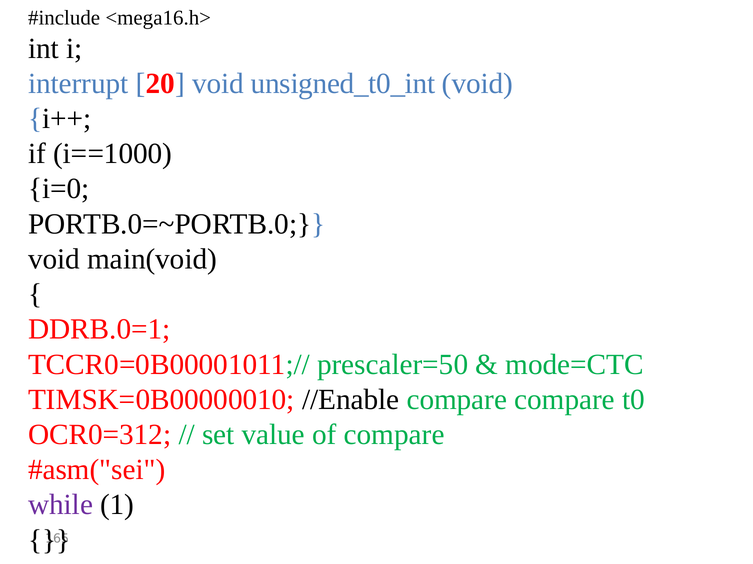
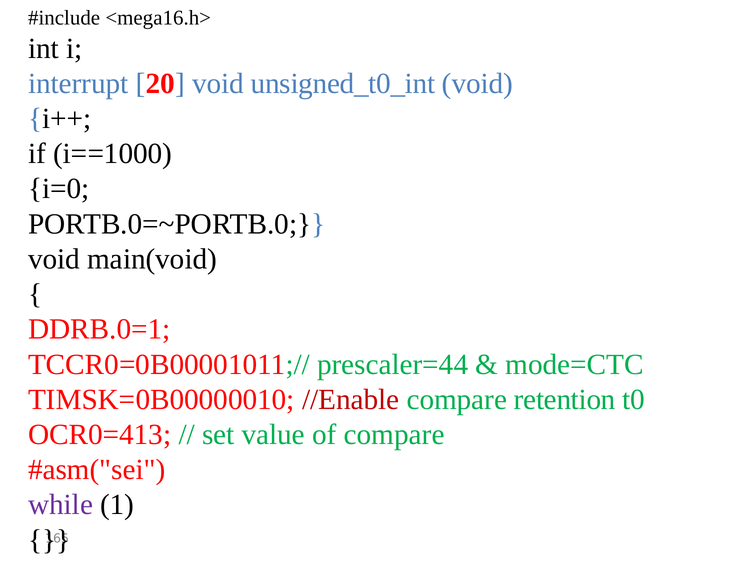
prescaler=50: prescaler=50 -> prescaler=44 (393, 365)
//Enable colour: black -> red (351, 400)
compare compare: compare -> retention (565, 400)
OCR0=312: OCR0=312 -> OCR0=413 (100, 435)
